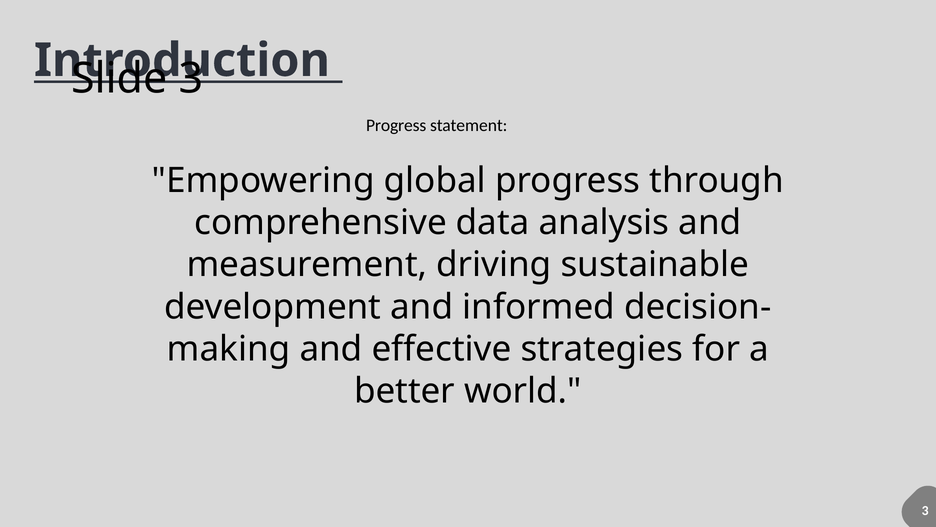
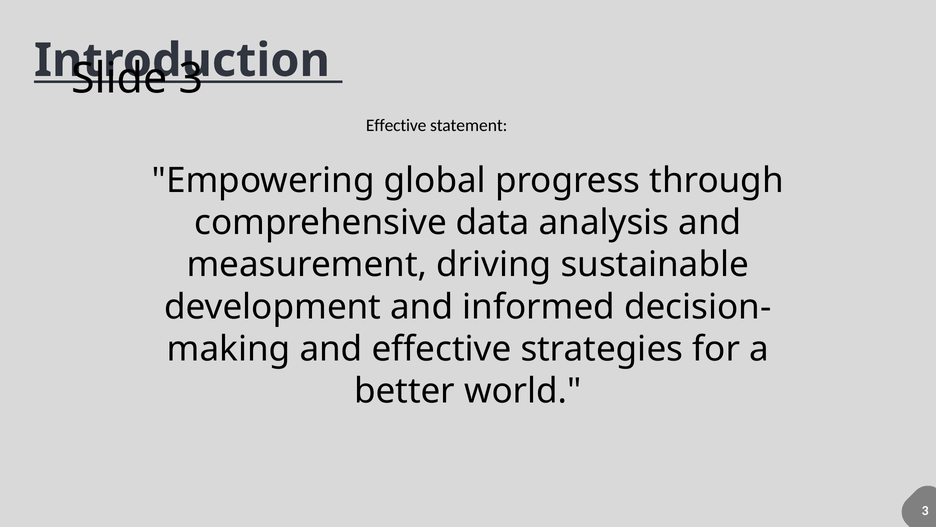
Progress: Progress -> Effective (396, 125)
